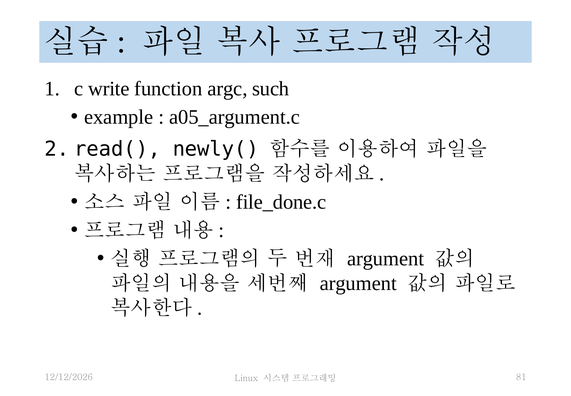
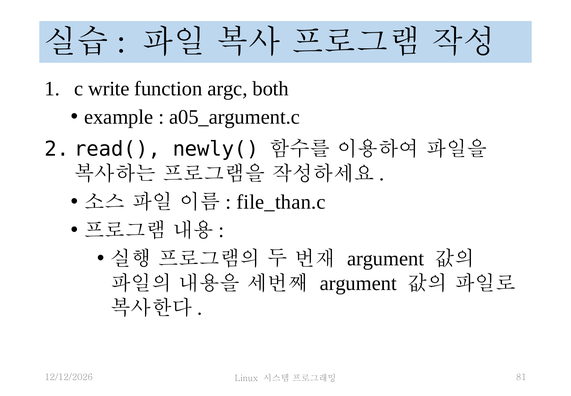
such: such -> both (271, 89)
file_done.c: file_done.c -> file_than.c (281, 202)
